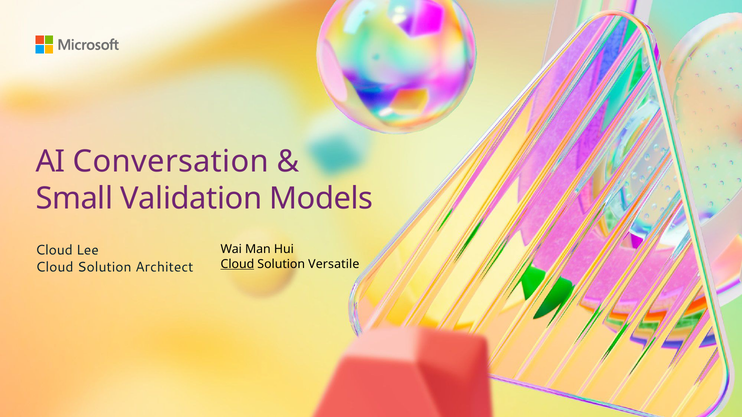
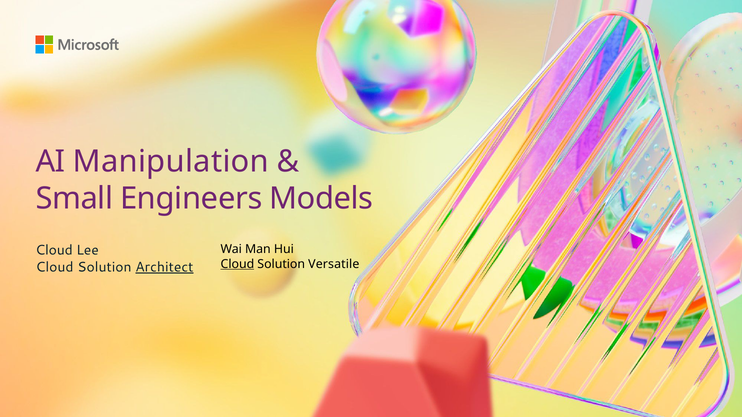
Conversation: Conversation -> Manipulation (171, 162)
Validation: Validation -> Engineers (191, 199)
Architect underline: none -> present (164, 267)
